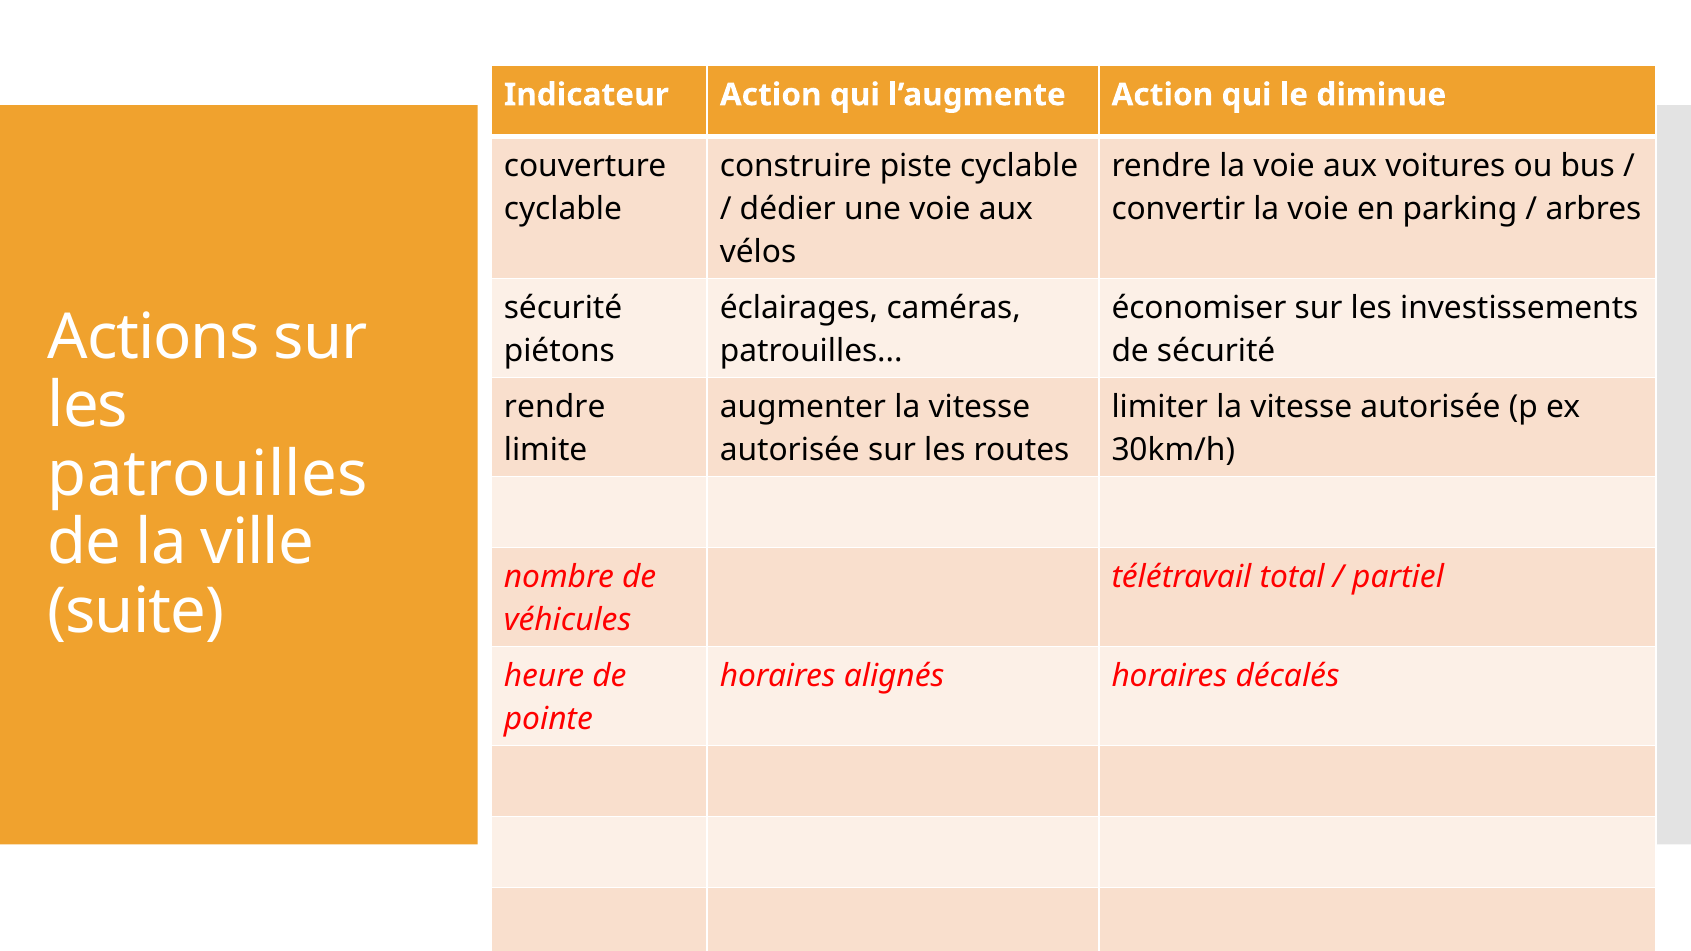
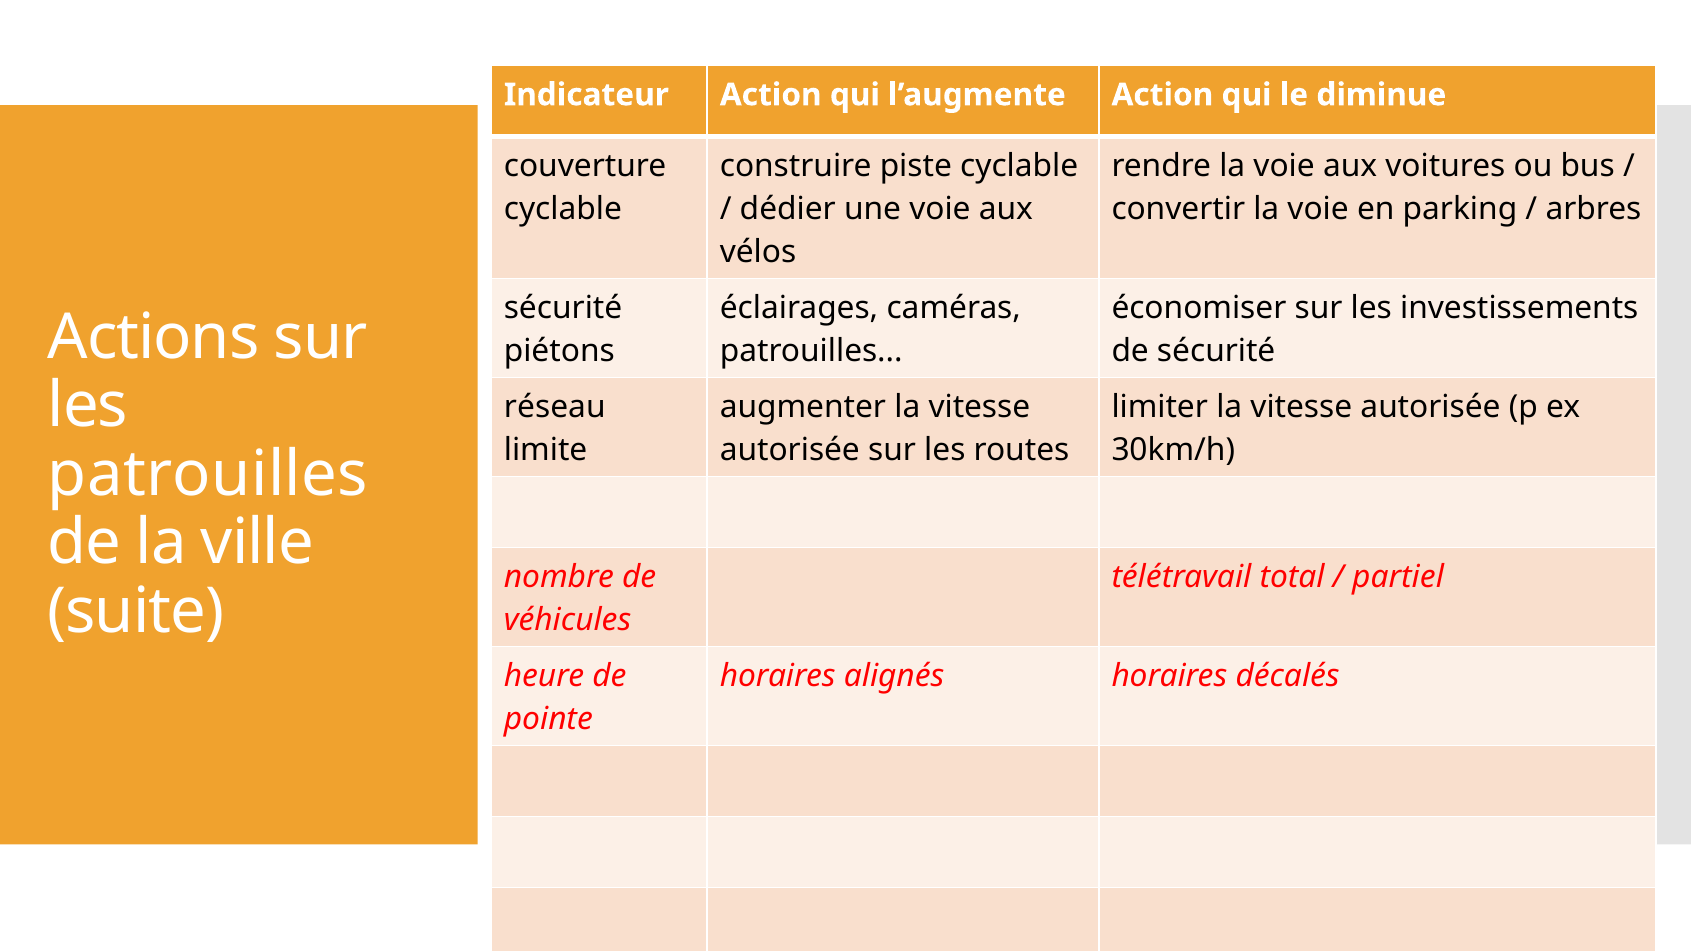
rendre: rendre -> réseau (555, 407)
